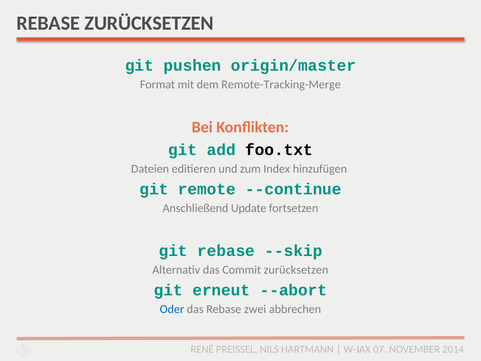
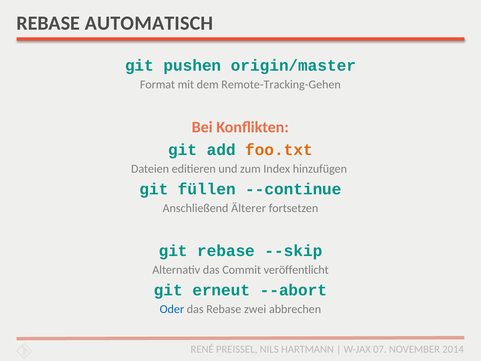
REBASE ZURÜCKSETZEN: ZURÜCKSETZEN -> AUTOMATISCH (149, 23)
Remote-Tracking-Merge: Remote-Tracking-Merge -> Remote-Tracking-Gehen (281, 84)
foo.txt colour: black -> orange (279, 150)
remote: remote -> füllen (207, 189)
Update: Update -> Älterer (249, 208)
Commit zurücksetzen: zurücksetzen -> veröffentlicht (296, 270)
